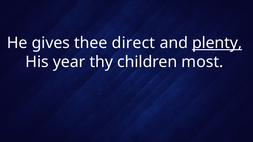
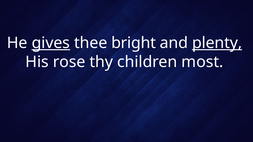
gives underline: none -> present (51, 43)
direct: direct -> bright (134, 43)
year: year -> rose (69, 62)
